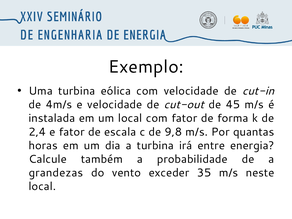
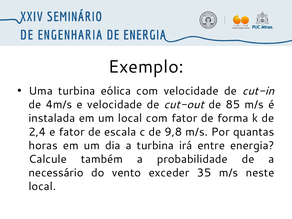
45: 45 -> 85 (233, 105)
grandezas: grandezas -> necessário (56, 173)
